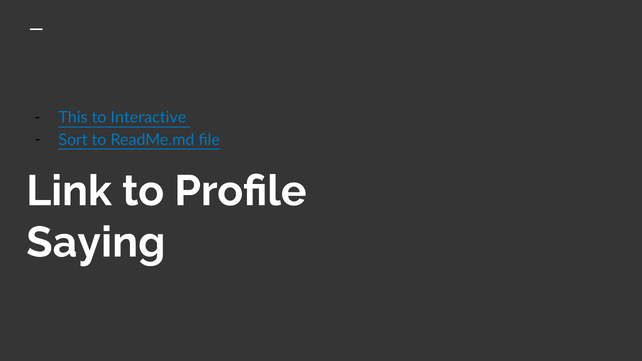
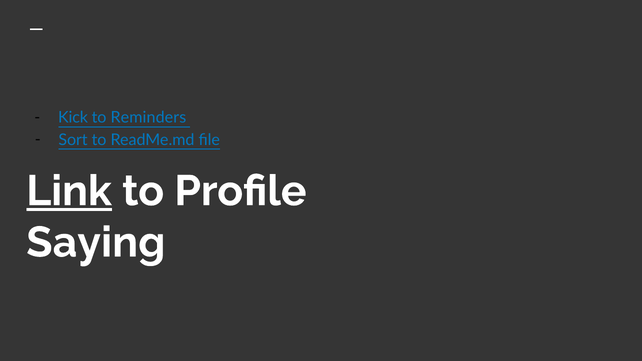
This: This -> Kick (73, 118)
Interactive: Interactive -> Reminders (148, 118)
Link underline: none -> present (69, 191)
